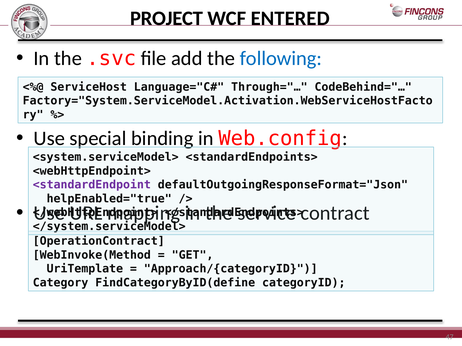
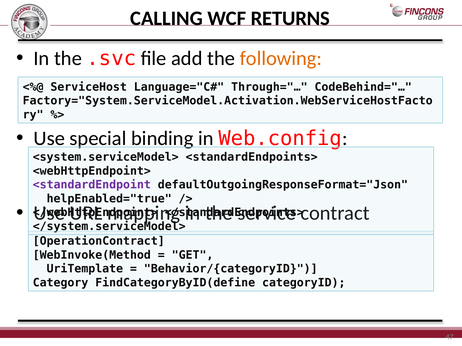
PROJECT: PROJECT -> CALLING (167, 18)
ENTERED: ENTERED -> RETURNS (290, 18)
following colour: blue -> orange (281, 58)
Approach/{categoryID: Approach/{categoryID -> Behavior/{categoryID (231, 269)
